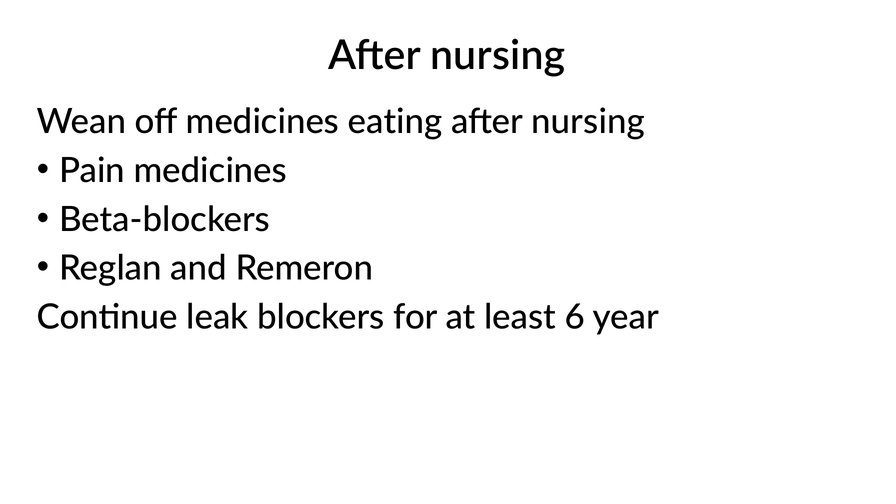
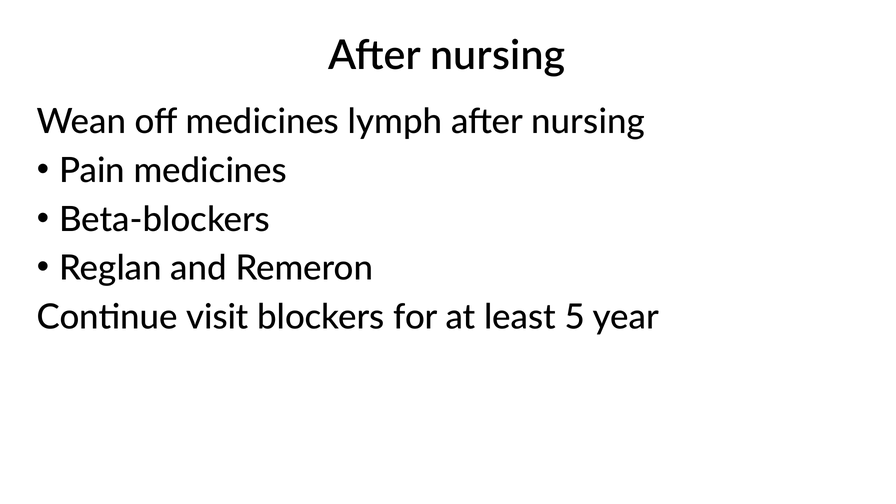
eating: eating -> lymph (395, 122)
leak: leak -> visit (217, 317)
6: 6 -> 5 (575, 317)
